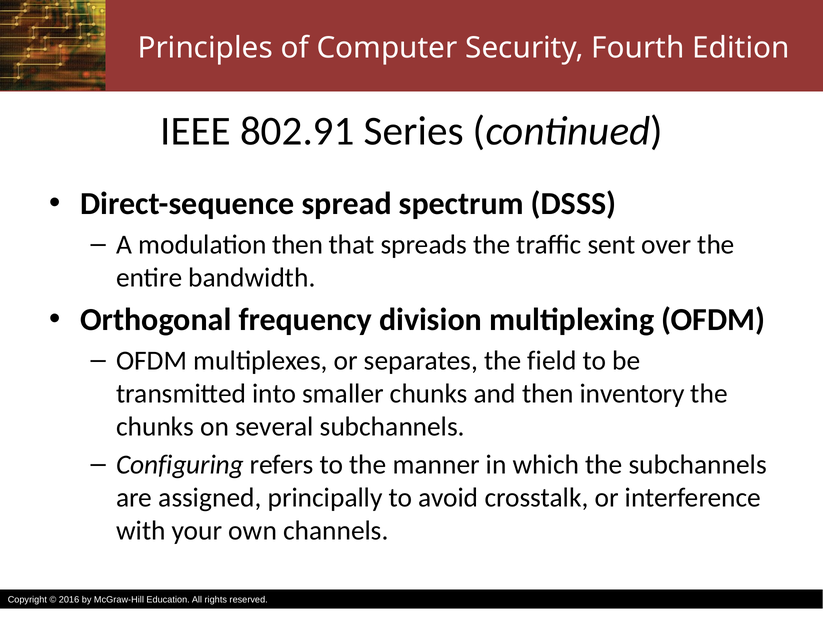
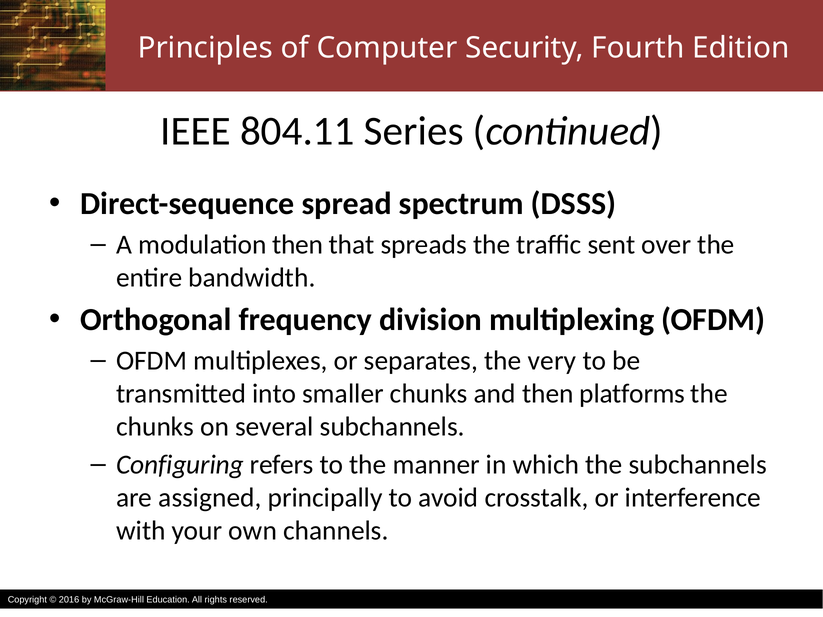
802.91: 802.91 -> 804.11 (297, 131)
field: field -> very (552, 361)
inventory: inventory -> platforms (632, 394)
